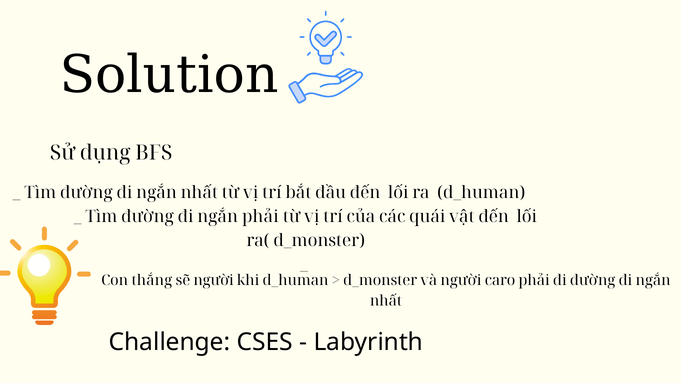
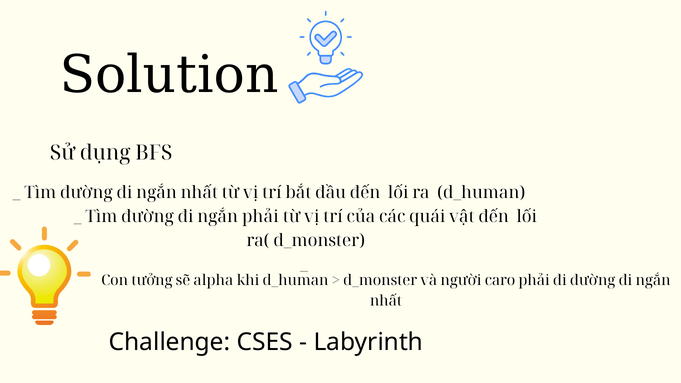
thắng: thắng -> tưởng (152, 280)
sẽ người: người -> alpha (213, 280)
